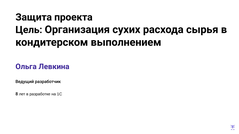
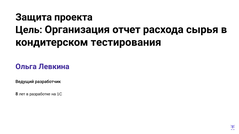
сухих: сухих -> отчет (126, 30)
выполнением: выполнением -> тестирования (126, 42)
